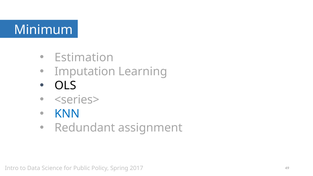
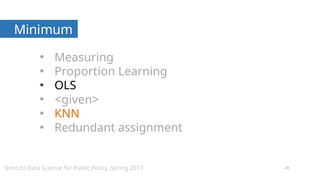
Estimation: Estimation -> Measuring (84, 57)
Imputation: Imputation -> Proportion (85, 72)
<series>: <series> -> <given> (77, 100)
KNN colour: blue -> orange (67, 114)
